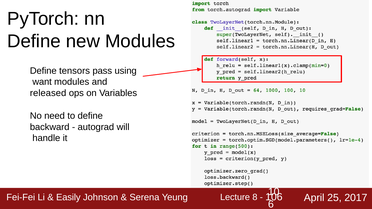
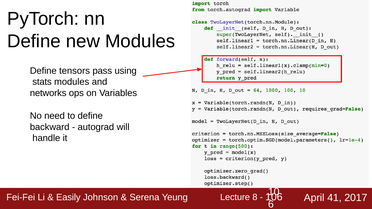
want: want -> stats (42, 82)
released: released -> networks (48, 93)
25: 25 -> 41 (334, 198)
